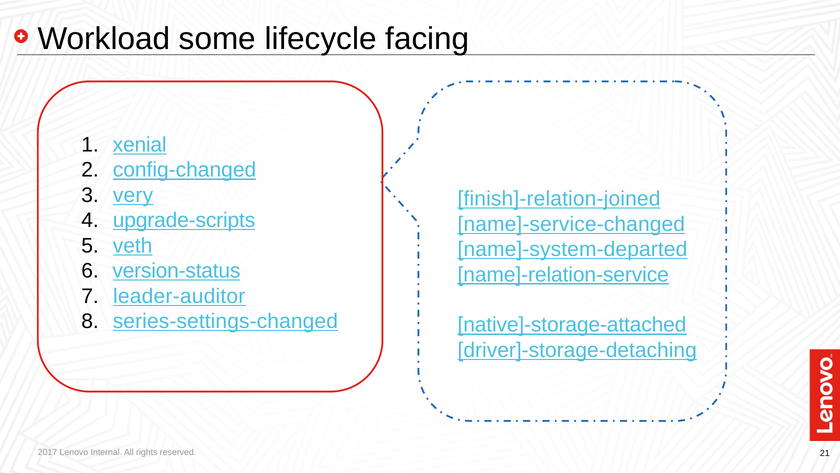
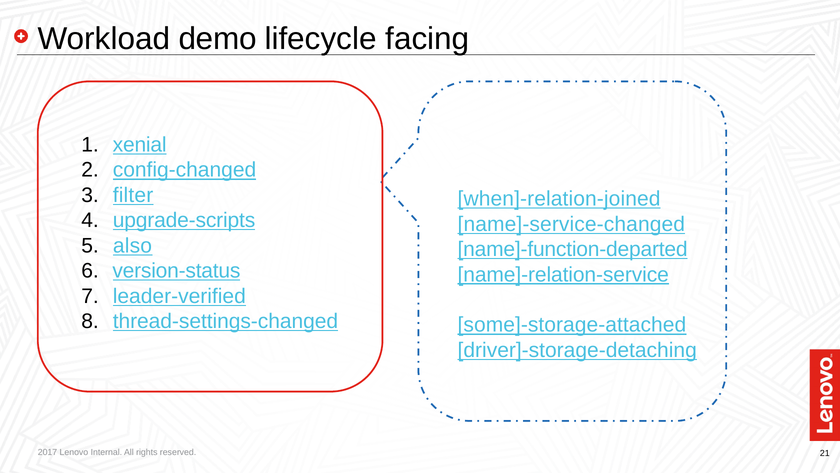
some: some -> demo (218, 39)
very: very -> filter (133, 195)
finish]-relation-joined: finish]-relation-joined -> when]-relation-joined (559, 199)
veth: veth -> also (132, 245)
name]-system-departed: name]-system-departed -> name]-function-departed (573, 249)
leader-auditor: leader-auditor -> leader-verified (179, 296)
series-settings-changed: series-settings-changed -> thread-settings-changed (225, 321)
native]-storage-attached: native]-storage-attached -> some]-storage-attached (572, 325)
